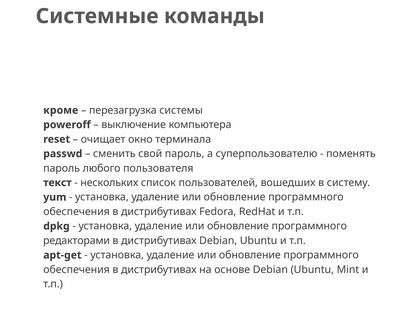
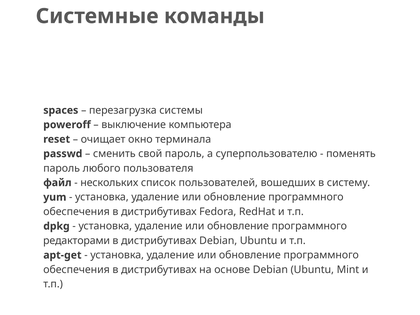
кроме: кроме -> spaces (61, 110)
текст: текст -> файл (57, 183)
